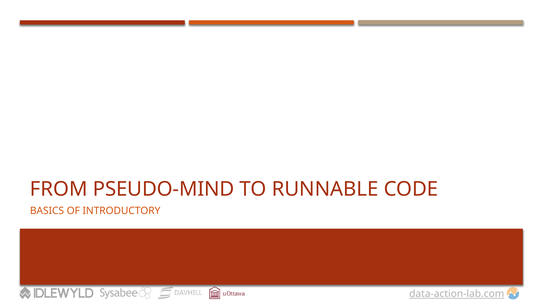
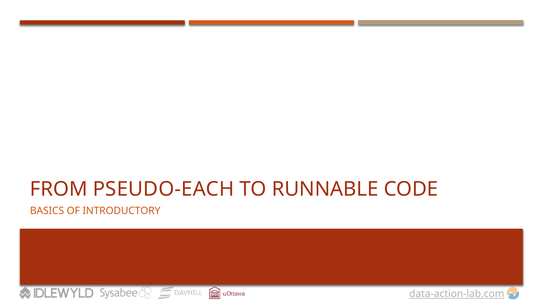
PSEUDO-MIND: PSEUDO-MIND -> PSEUDO-EACH (163, 189)
